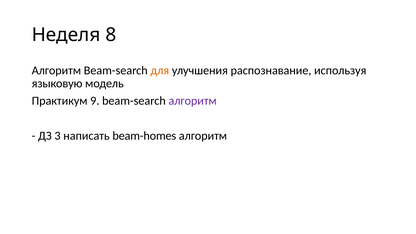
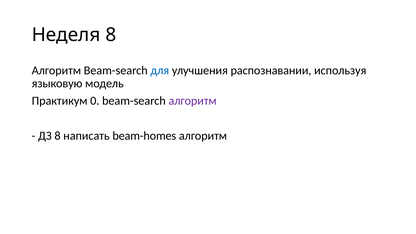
для colour: orange -> blue (160, 70)
распознавание: распознавание -> распознавании (271, 70)
9: 9 -> 0 (95, 101)
ДЗ 3: 3 -> 8 (58, 136)
